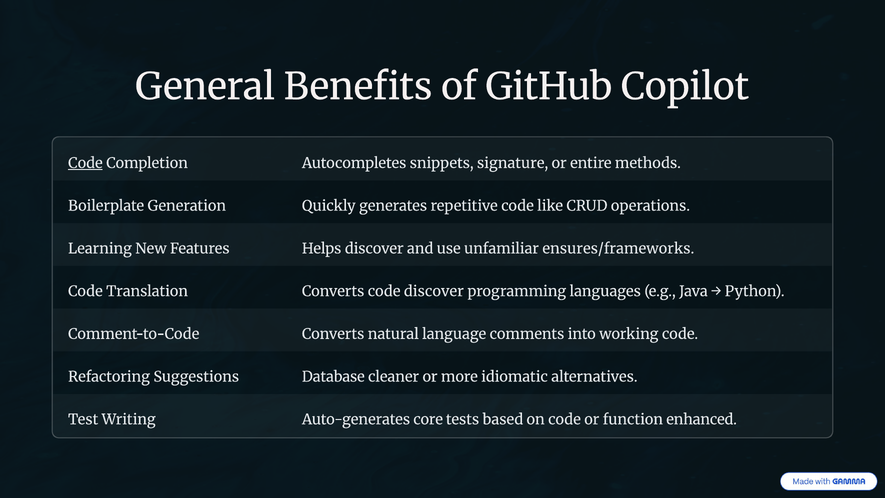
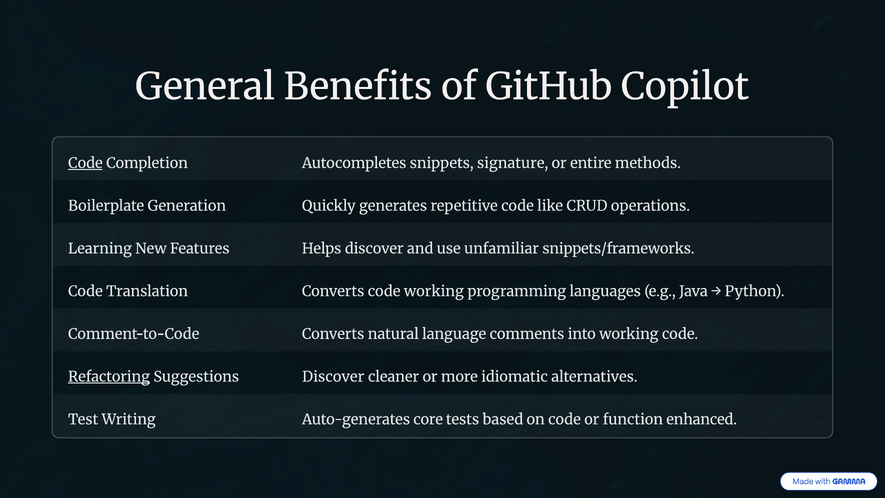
ensures/frameworks: ensures/frameworks -> snippets/frameworks (618, 249)
code discover: discover -> working (434, 291)
Refactoring underline: none -> present (109, 377)
Suggestions Database: Database -> Discover (333, 377)
